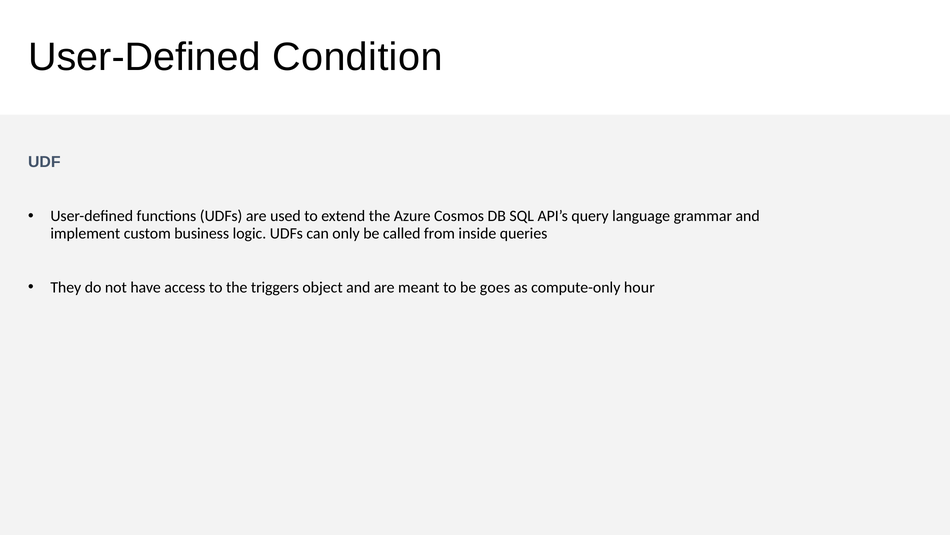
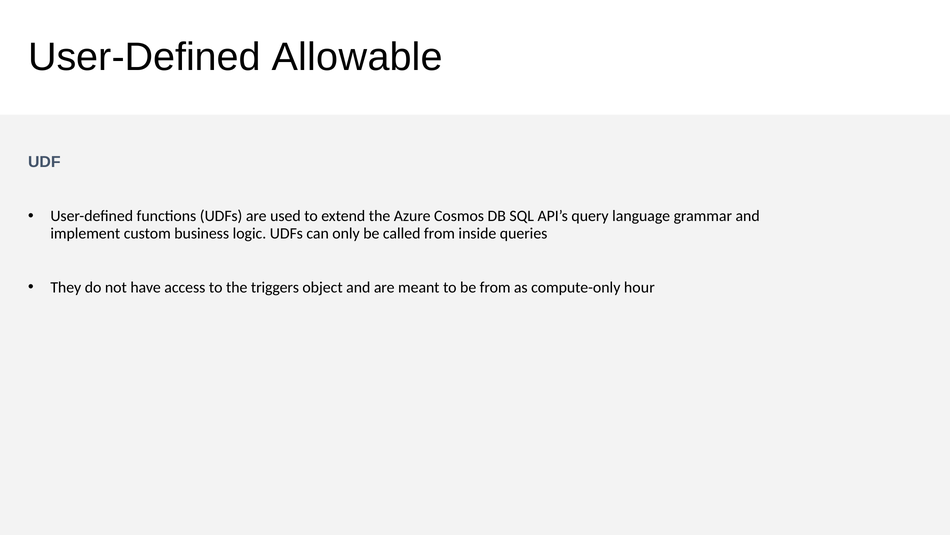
Condition: Condition -> Allowable (357, 57)
be goes: goes -> from (495, 287)
